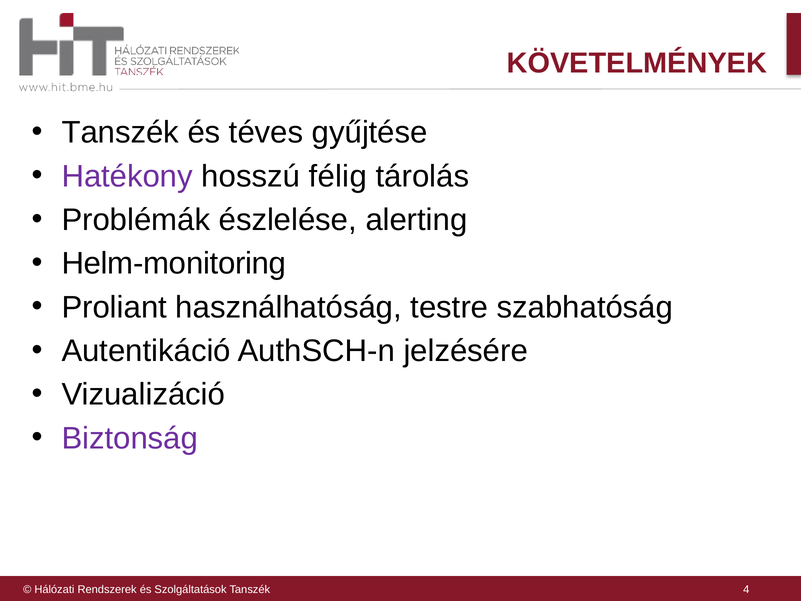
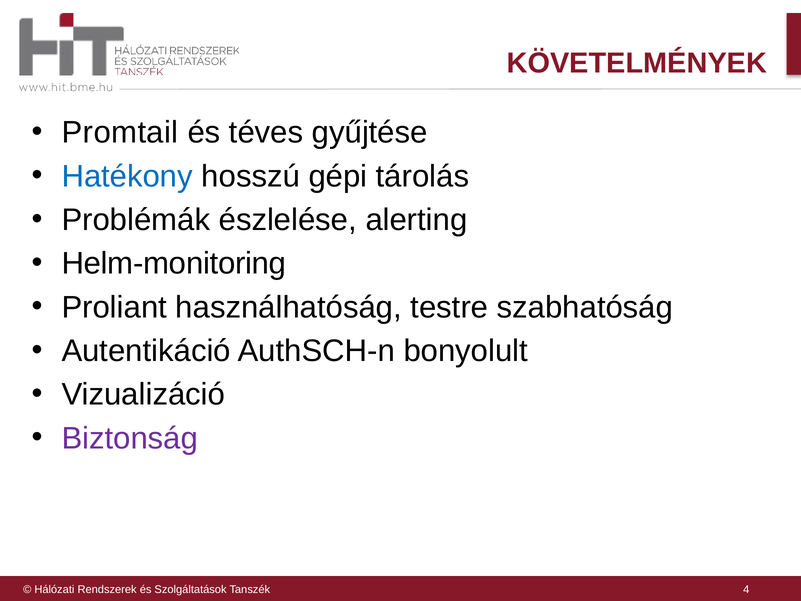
Tanszék: Tanszék -> Promtail (120, 133)
Hatékony colour: purple -> blue (127, 176)
félig: félig -> gépi (338, 176)
jelzésére: jelzésére -> bonyolult (466, 351)
